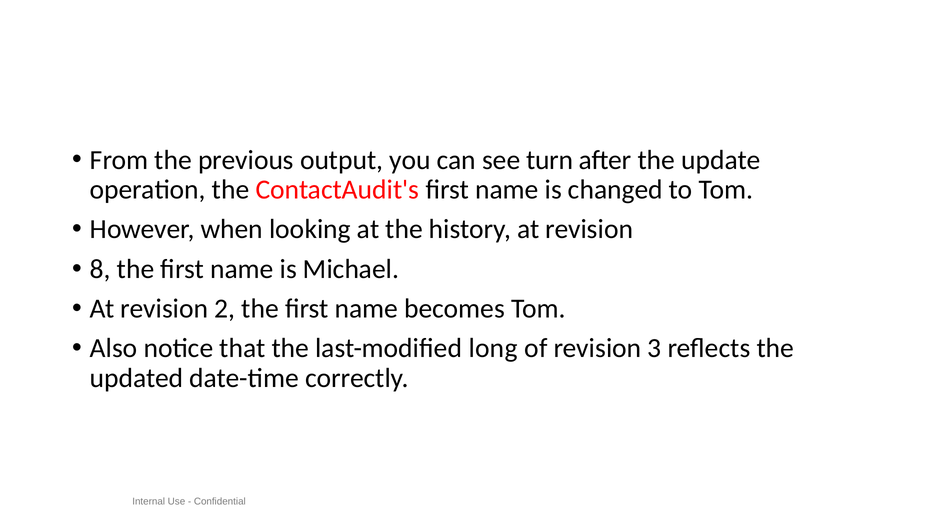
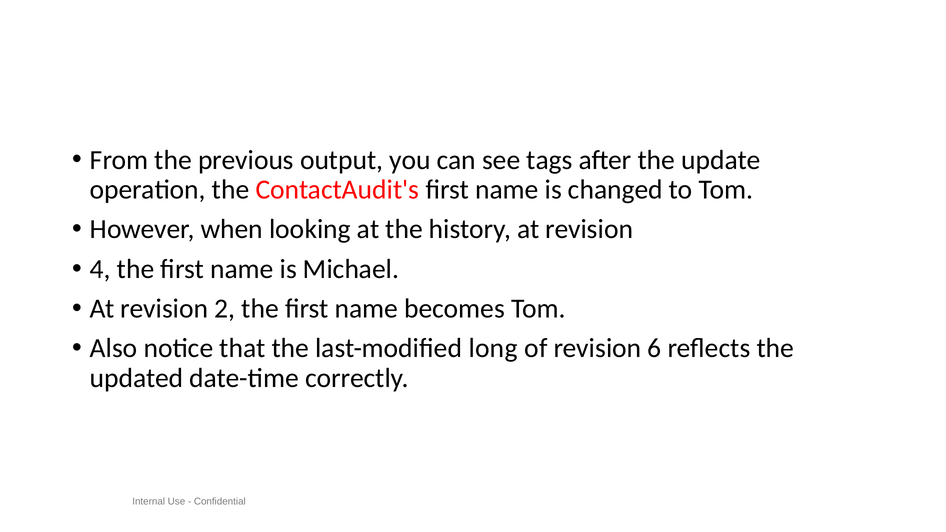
turn: turn -> tags (549, 160)
8: 8 -> 4 (100, 269)
3: 3 -> 6 (654, 348)
